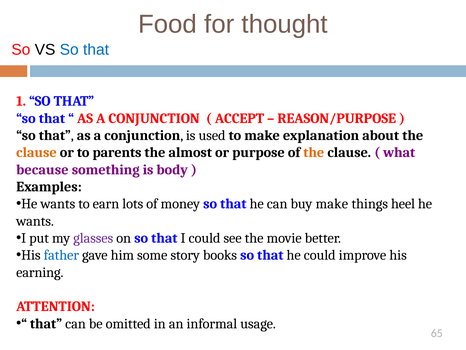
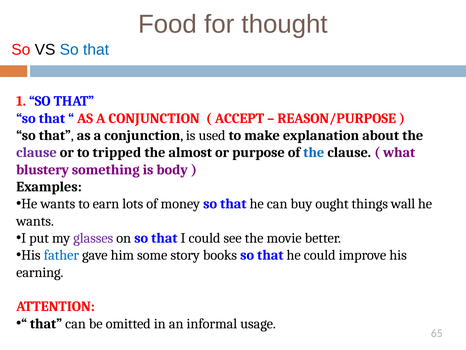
clause colour: orange -> purple (36, 152)
parents: parents -> tripped (117, 152)
the colour: orange -> blue (314, 152)
because: because -> blustery (43, 169)
buy make: make -> ought (332, 204)
heel: heel -> wall (403, 204)
